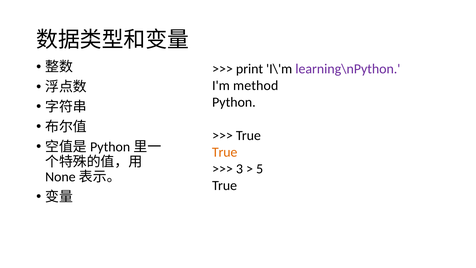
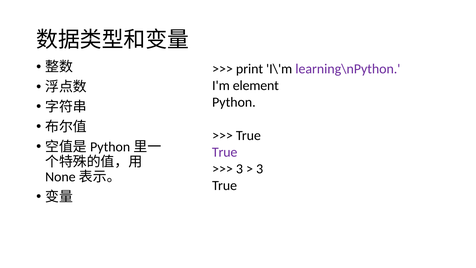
method: method -> element (256, 85)
True colour: orange -> purple (225, 152)
5: 5 -> 3 (260, 169)
